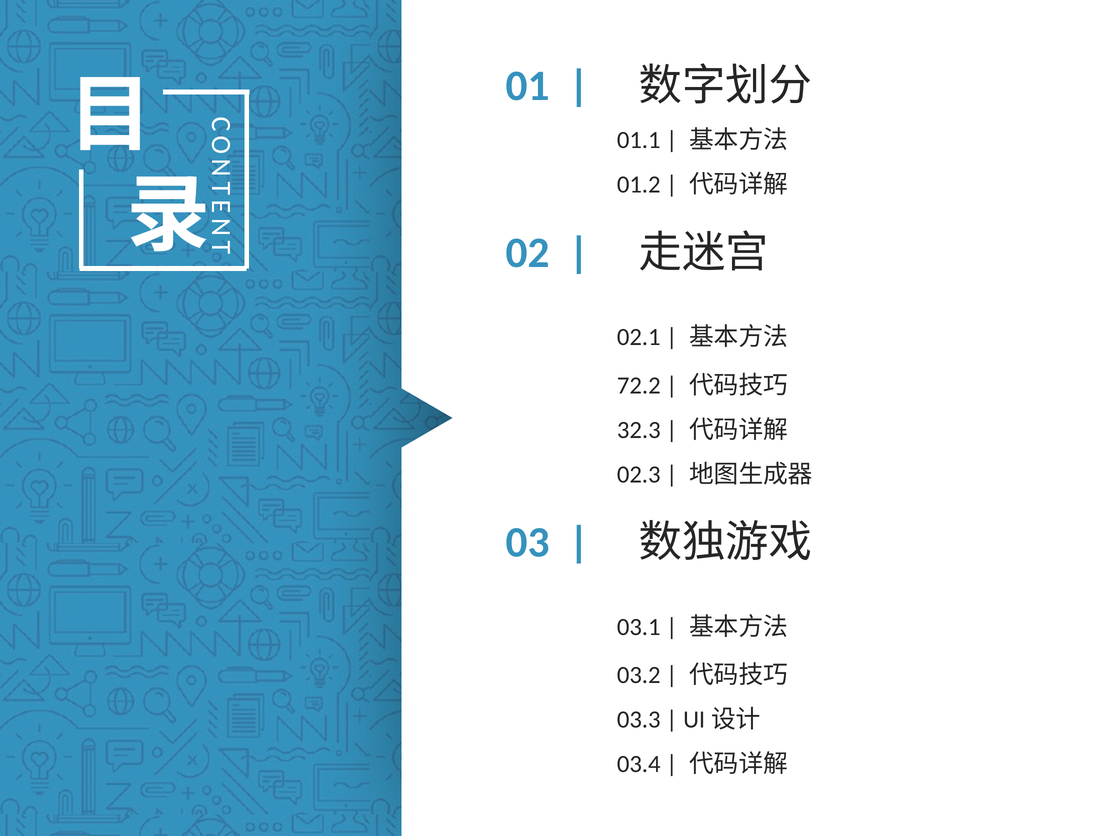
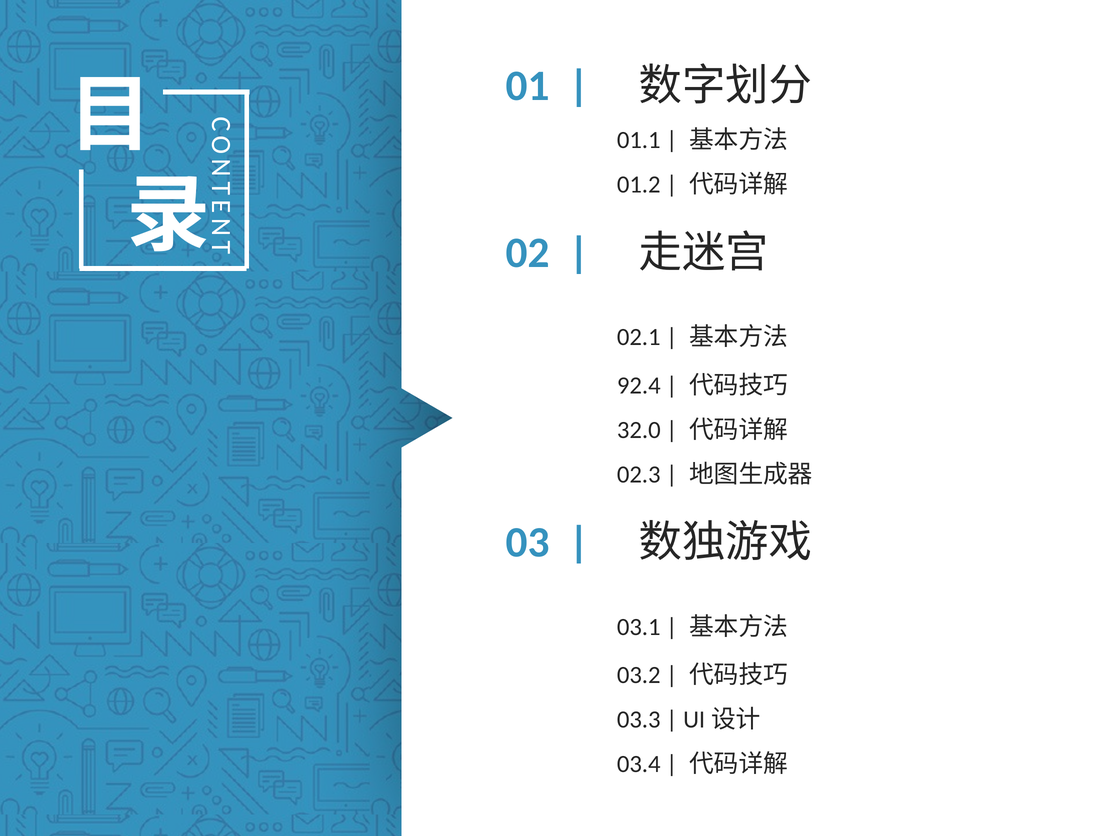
72.2: 72.2 -> 92.4 (639, 385)
32.3: 32.3 -> 32.0 (639, 430)
